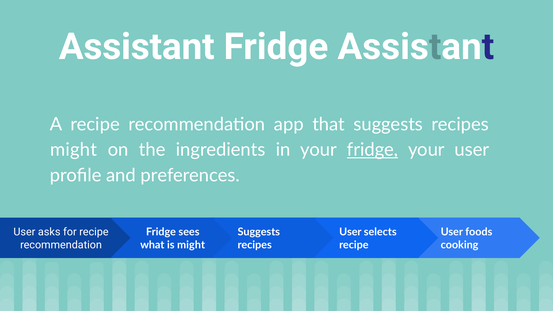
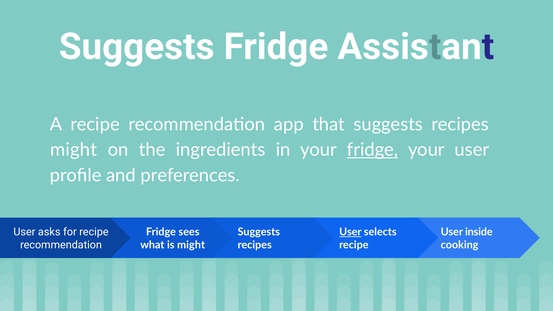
Assistant: Assistant -> Suggests (137, 47)
User underline: none -> present (350, 232)
foods: foods -> inside (479, 232)
